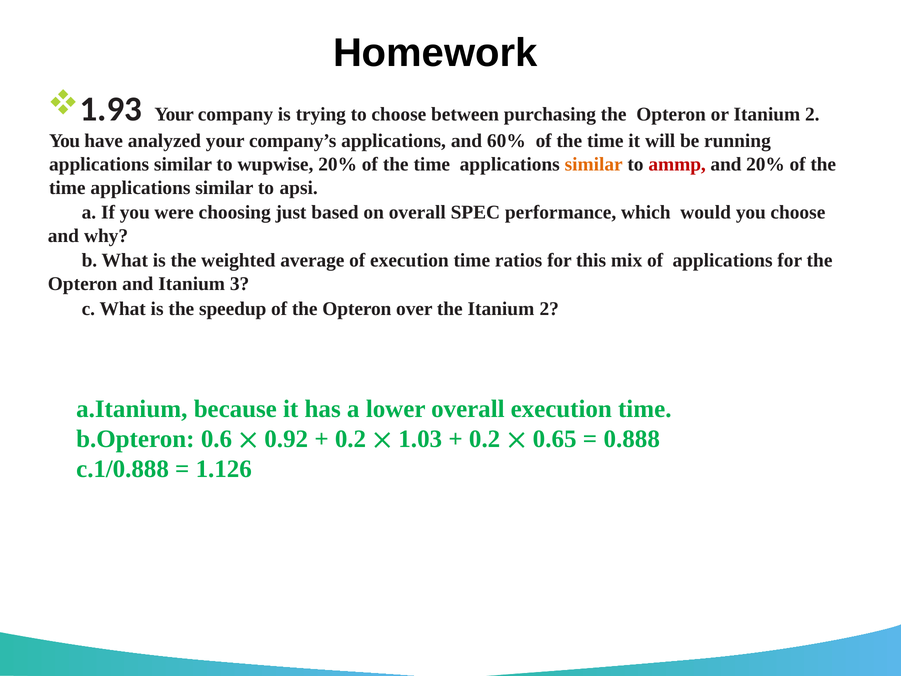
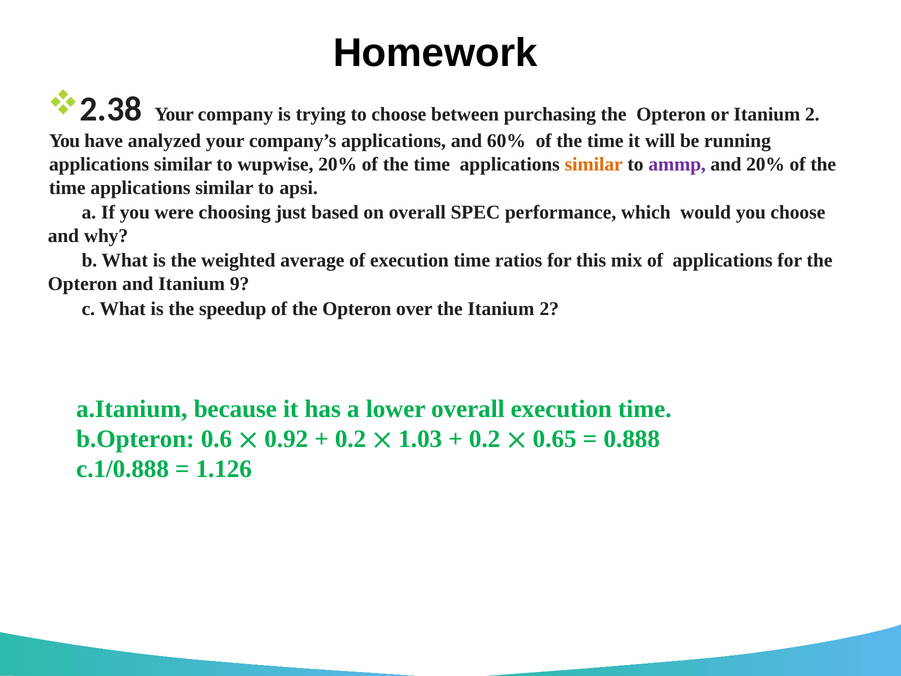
1.93: 1.93 -> 2.38 (111, 109)
ammp colour: red -> purple (677, 164)
3: 3 -> 9 (240, 284)
